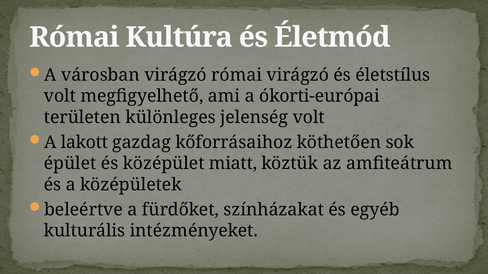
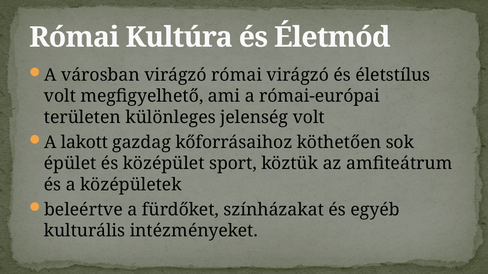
ókorti-európai: ókorti-európai -> római-európai (320, 96)
miatt: miatt -> sport (233, 164)
